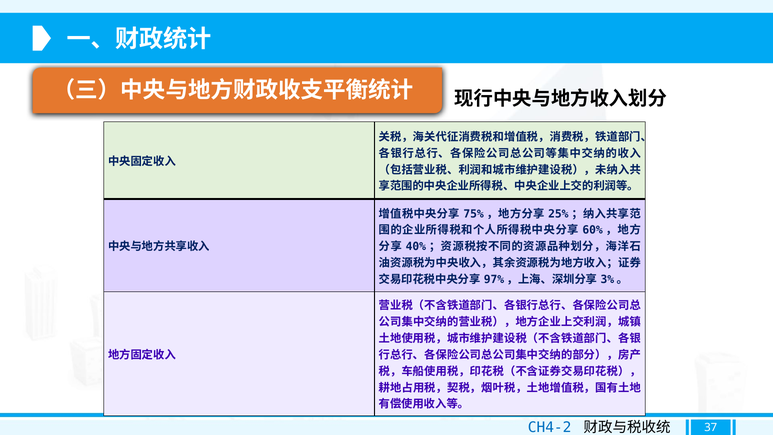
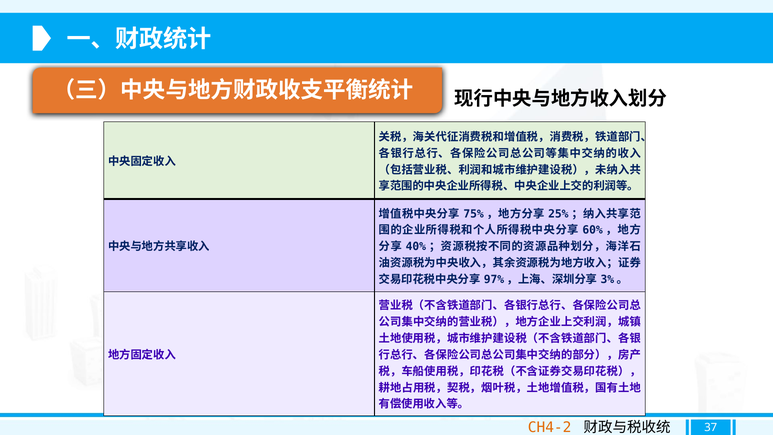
CH4-2 colour: blue -> orange (550, 427)
